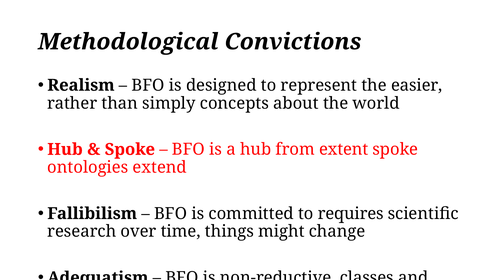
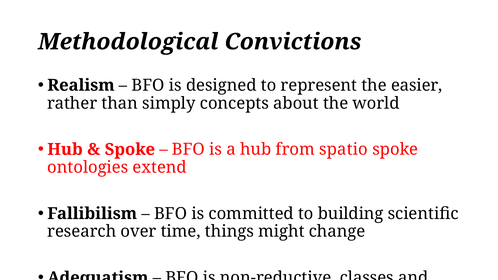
extent: extent -> spatio (344, 149)
requires: requires -> building (351, 214)
